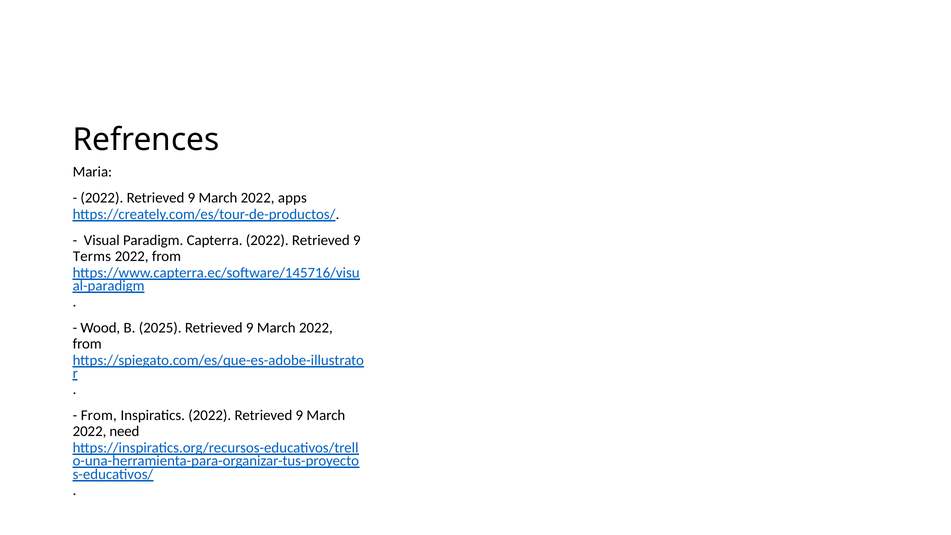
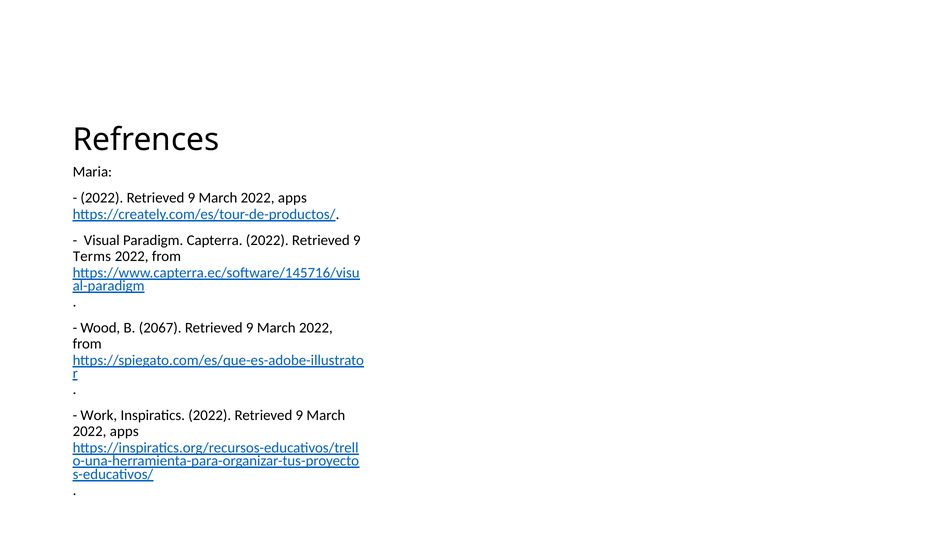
2025: 2025 -> 2067 (160, 328)
From: From -> Work (99, 415)
need: need -> apps (124, 432)
